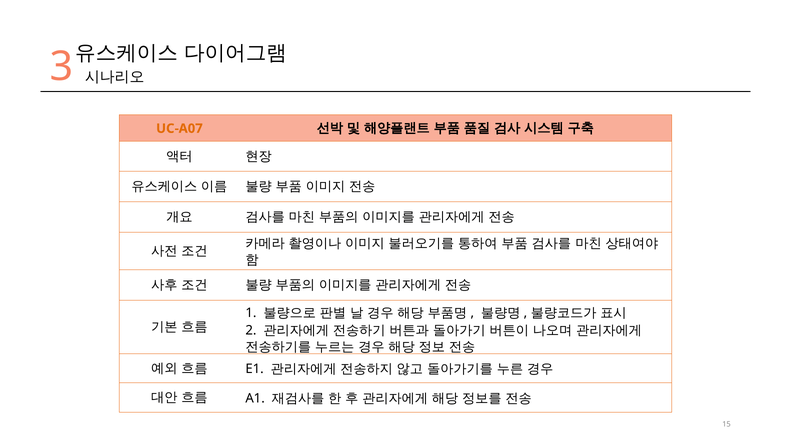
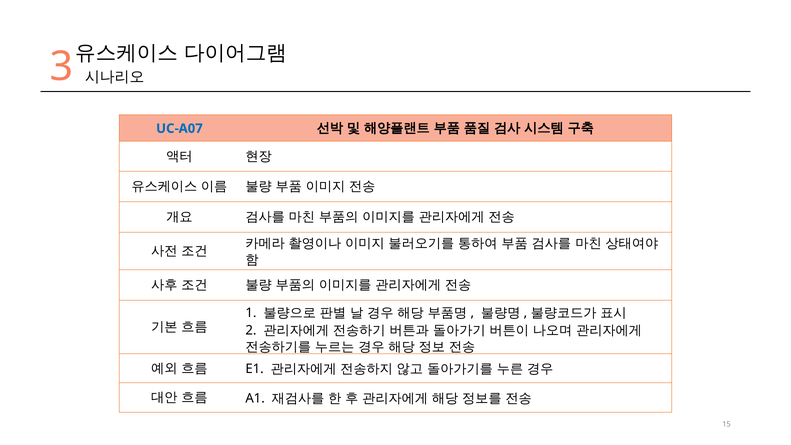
UC-A07 colour: orange -> blue (179, 129)
